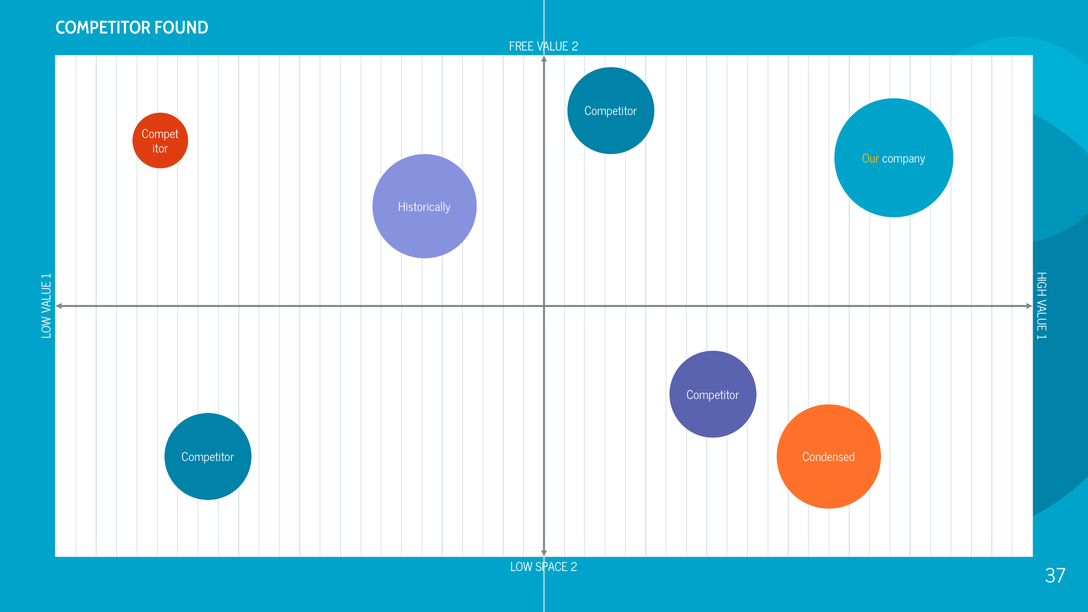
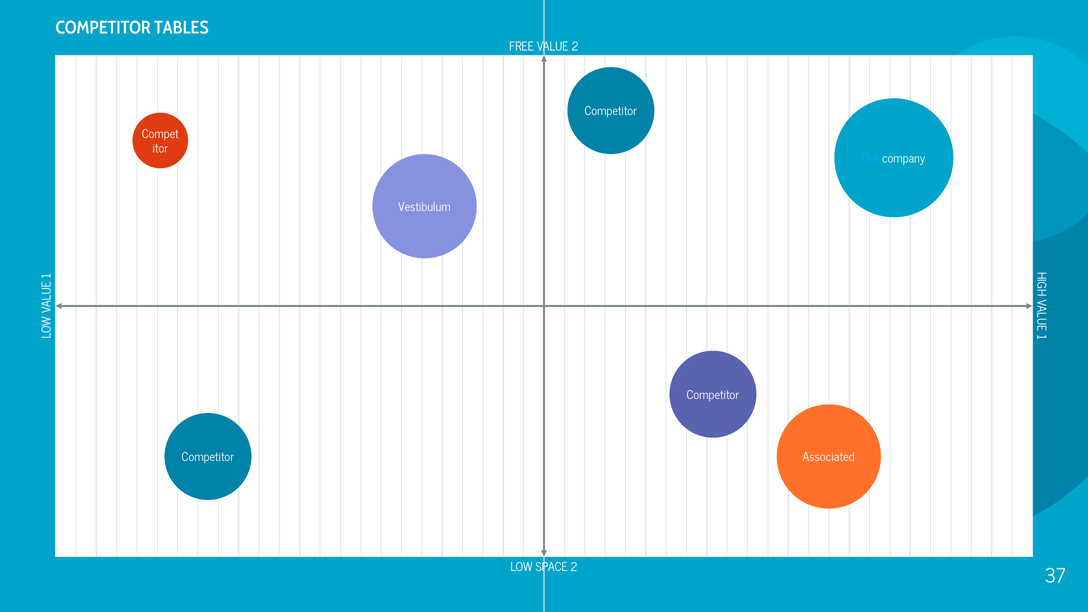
FOUND: FOUND -> TABLES (181, 28)
Our colour: yellow -> light blue (871, 159)
Historically: Historically -> Vestibulum (424, 207)
Condensed: Condensed -> Associated (829, 457)
